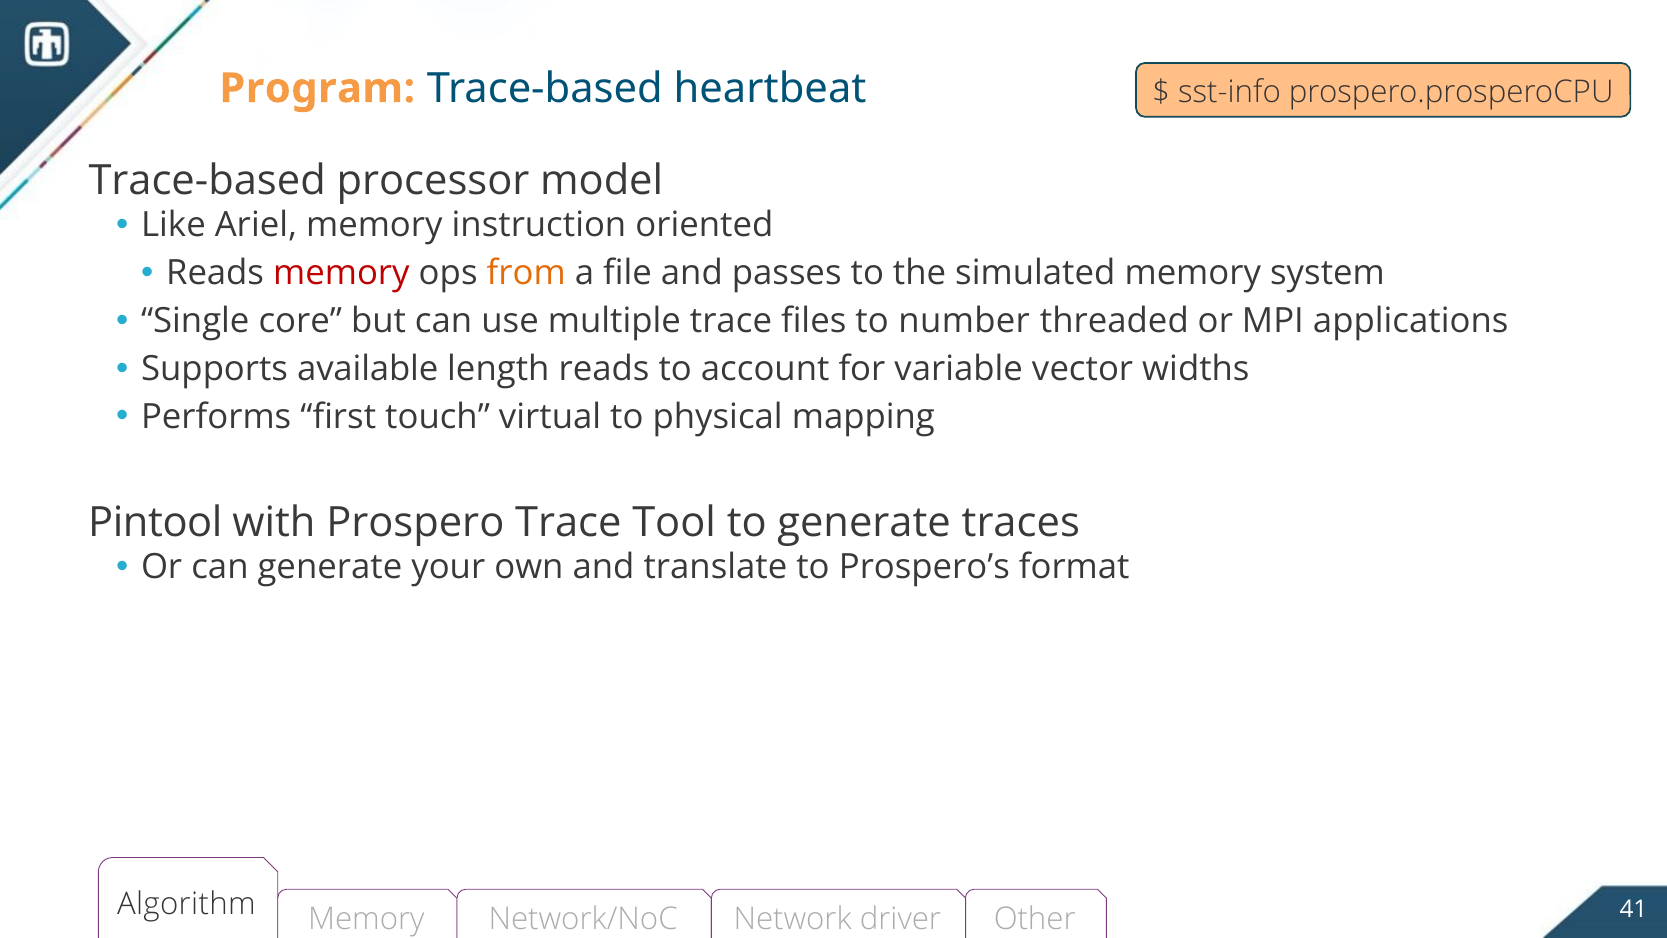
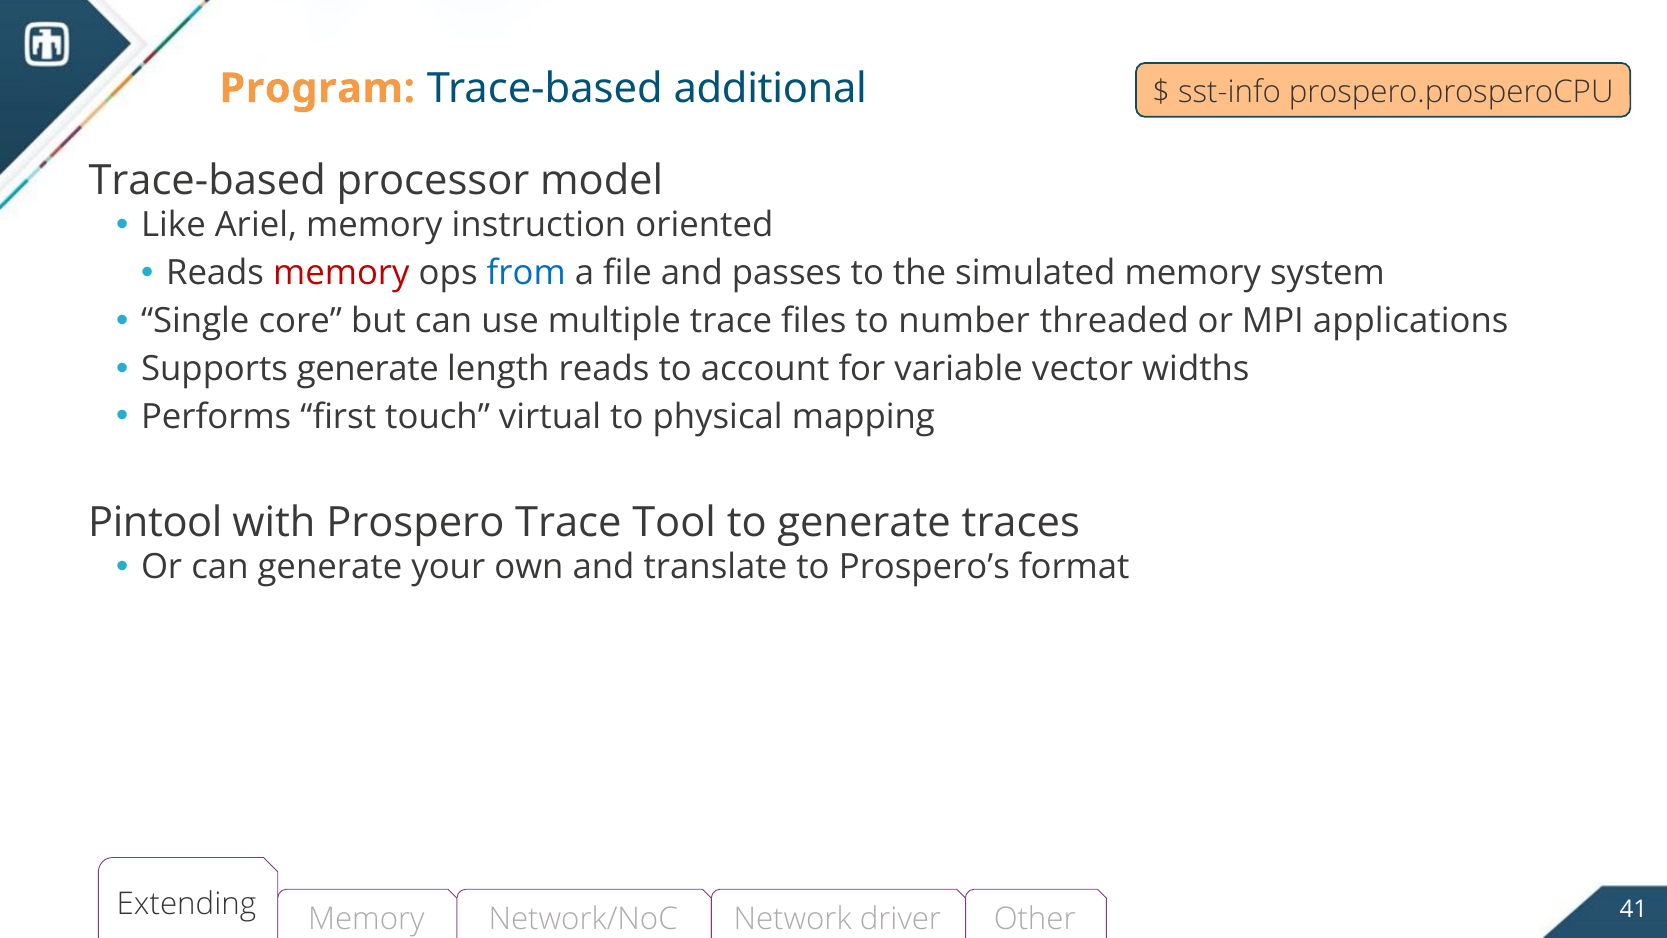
heartbeat: heartbeat -> additional (770, 88)
from colour: orange -> blue (526, 273)
Supports available: available -> generate (368, 369)
Algorithm: Algorithm -> Extending (186, 904)
